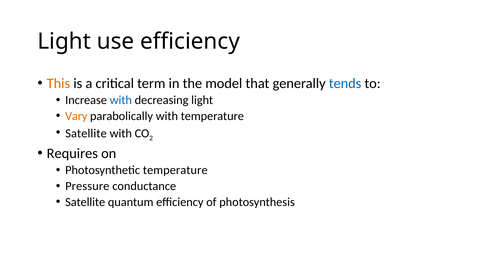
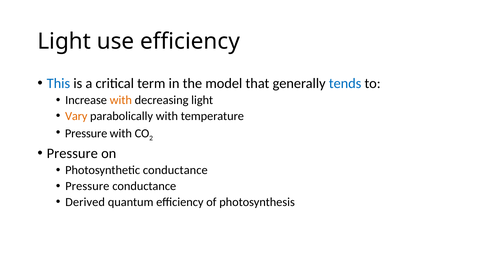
This colour: orange -> blue (58, 83)
with colour: blue -> orange (121, 100)
Satellite: Satellite -> Pressure (86, 133)
Requires: Requires -> Pressure (72, 153)
Photosynthetic temperature: temperature -> conductance (175, 170)
Satellite: Satellite -> Derived (85, 202)
